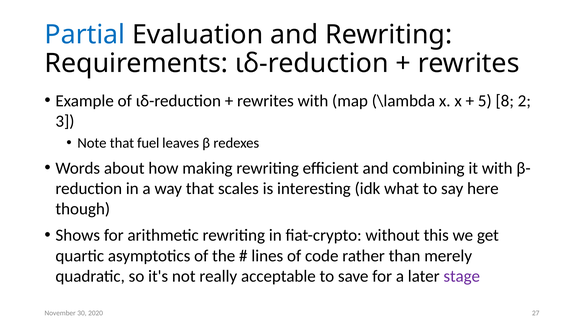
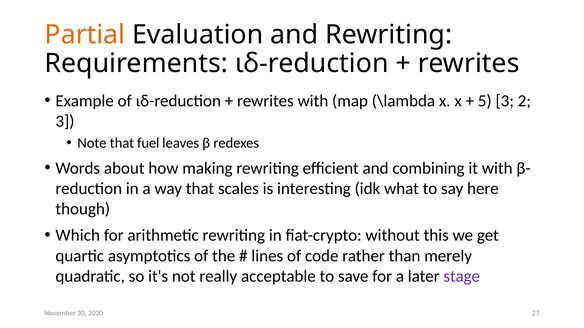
Partial colour: blue -> orange (85, 35)
5 8: 8 -> 3 (505, 101)
Shows: Shows -> Which (78, 236)
